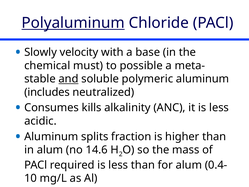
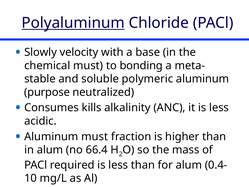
possible: possible -> bonding (141, 66)
and underline: present -> none (68, 79)
includes: includes -> purpose (47, 92)
Aluminum splits: splits -> must (95, 136)
14.6: 14.6 -> 66.4 (97, 150)
